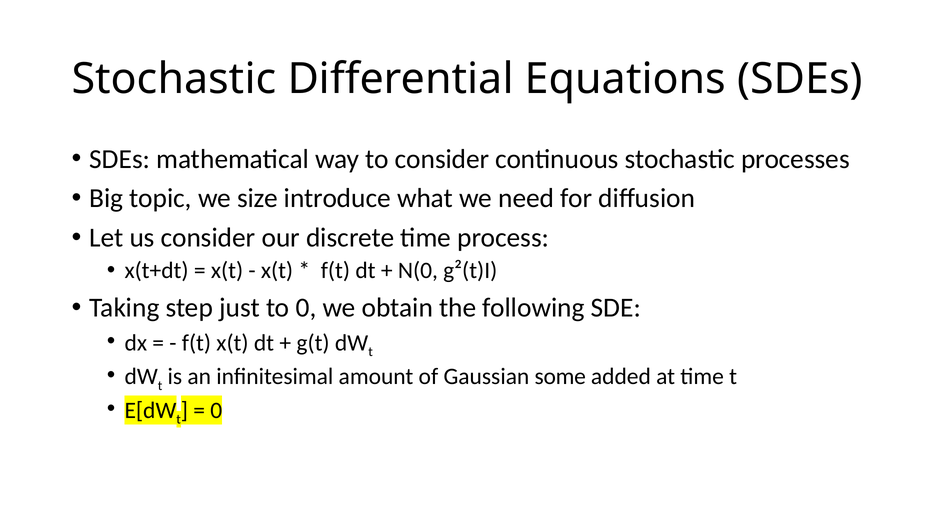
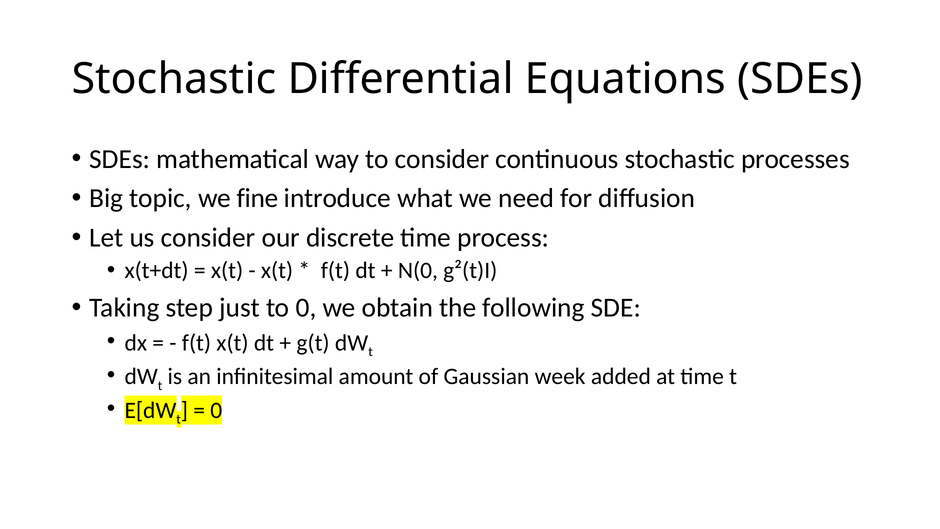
size: size -> fine (258, 198)
some: some -> week (560, 376)
